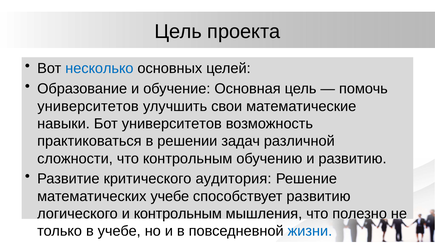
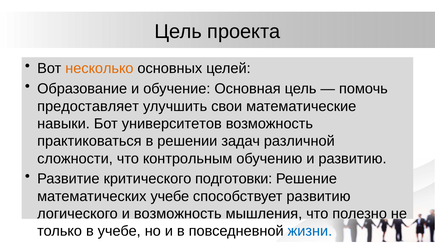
несколько colour: blue -> orange (99, 68)
университетов: университетов -> предоставляет (88, 106)
аудитория: аудитория -> подготовки (234, 179)
и контрольным: контрольным -> возможность (178, 213)
